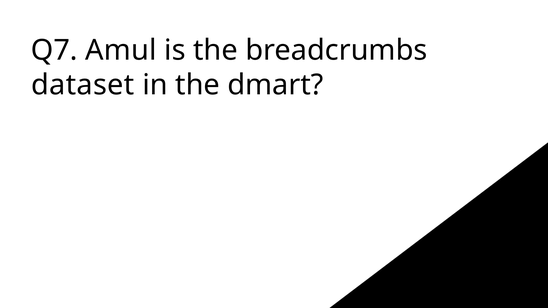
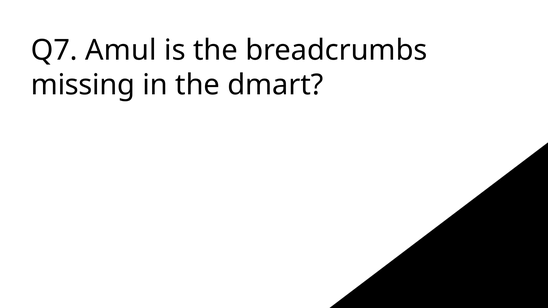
dataset: dataset -> missing (83, 85)
